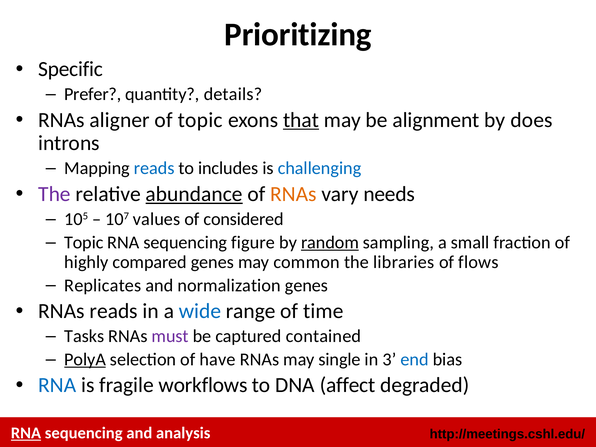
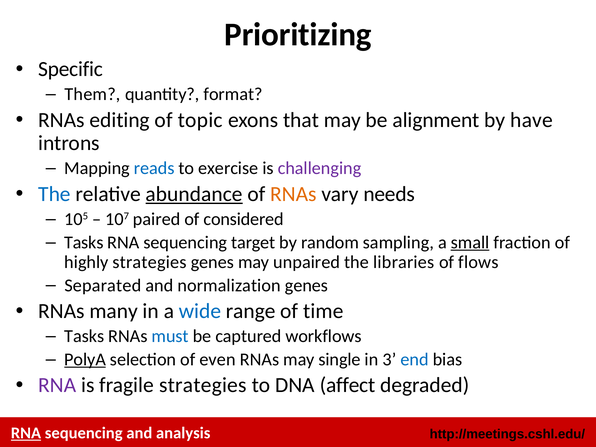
Prefer: Prefer -> Them (93, 94)
details: details -> format (233, 94)
aligner: aligner -> editing (120, 120)
that underline: present -> none (301, 120)
does: does -> have (532, 120)
includes: includes -> exercise (228, 168)
challenging colour: blue -> purple (320, 168)
The colour: purple -> blue (54, 194)
values: values -> paired (157, 219)
Topic: Topic -> Tasks (84, 242)
figure: figure -> target (253, 242)
random underline: present -> none (330, 242)
small underline: none -> present (470, 242)
highly compared: compared -> strategies (150, 262)
common: common -> unpaired (307, 262)
Replicates: Replicates -> Separated (103, 285)
RNAs reads: reads -> many (114, 311)
must colour: purple -> blue (170, 336)
contained: contained -> workflows (324, 336)
have: have -> even (218, 359)
RNA colour: blue -> purple (57, 385)
fragile workflows: workflows -> strategies (203, 385)
